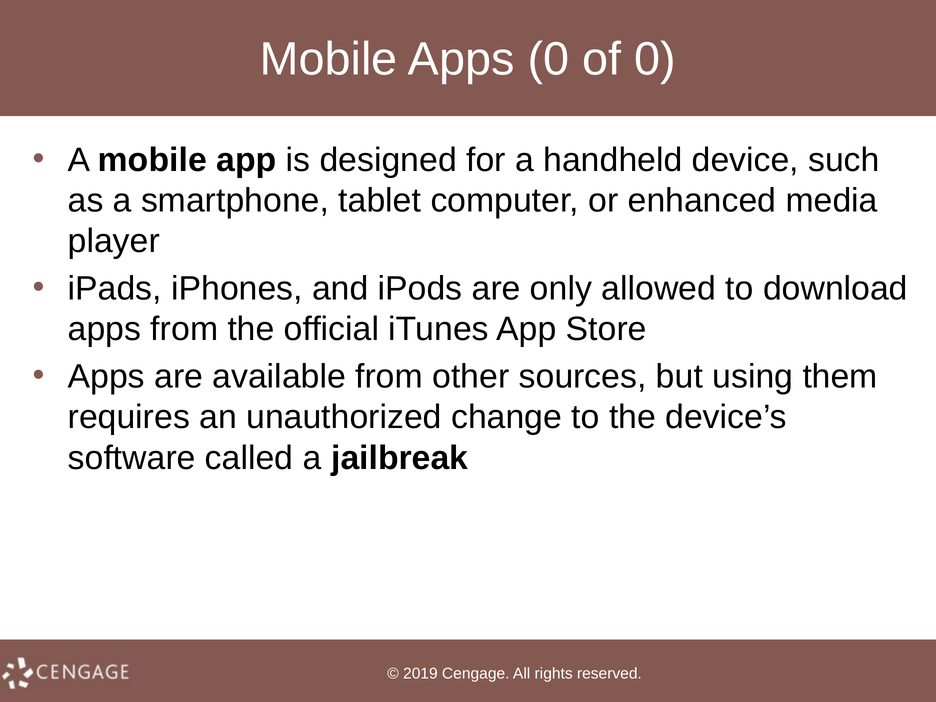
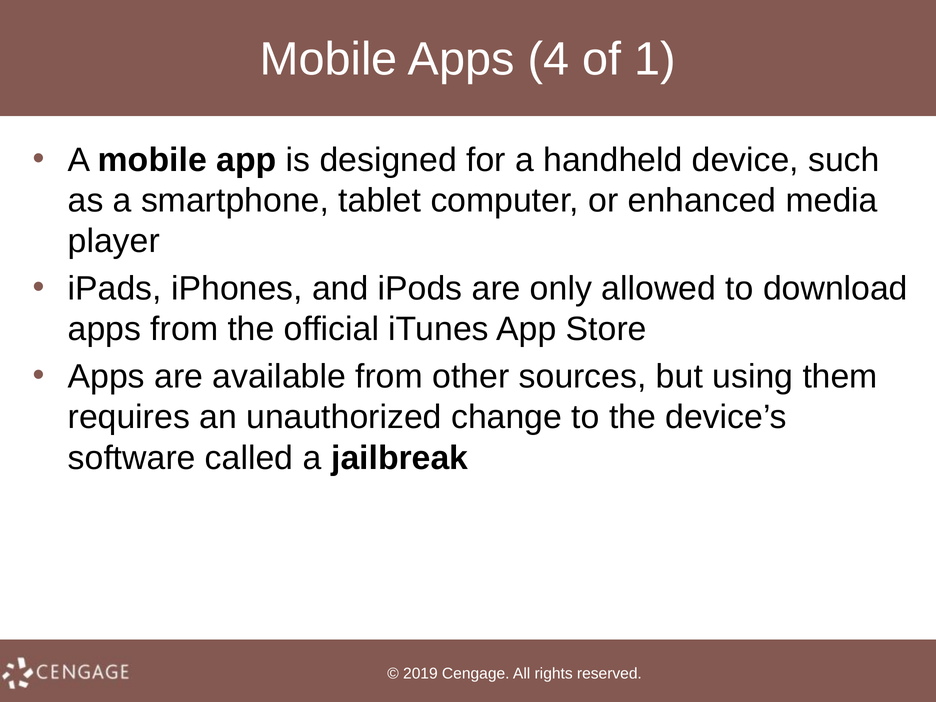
Apps 0: 0 -> 4 (548, 59)
of 0: 0 -> 1 (655, 59)
